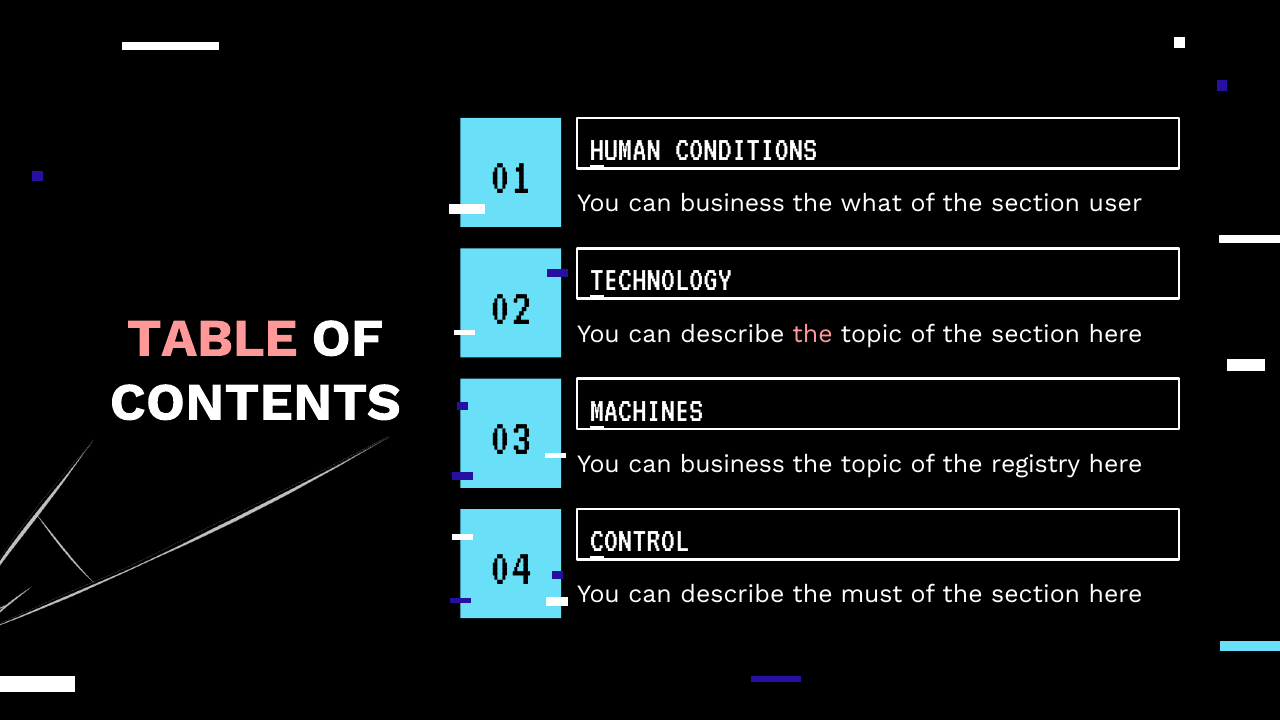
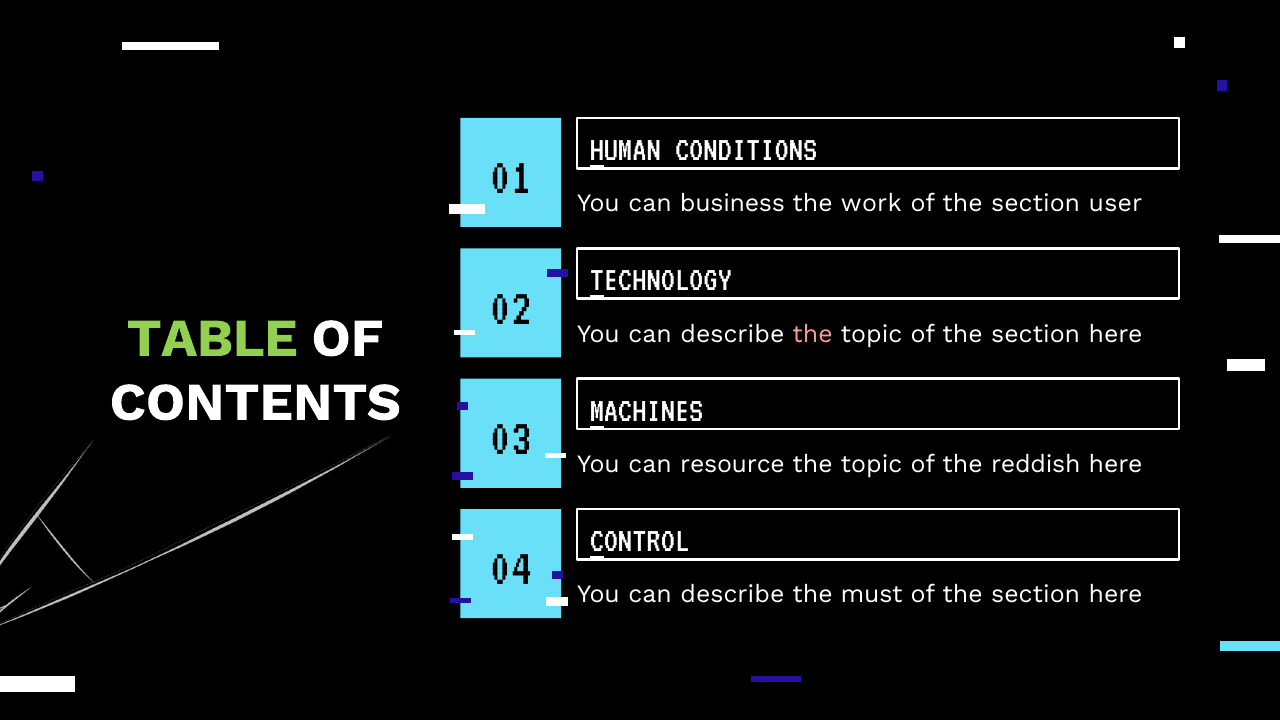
what: what -> work (871, 203)
TABLE colour: pink -> light green (212, 338)
business: business -> resource (732, 464)
registry: registry -> reddish (1036, 464)
